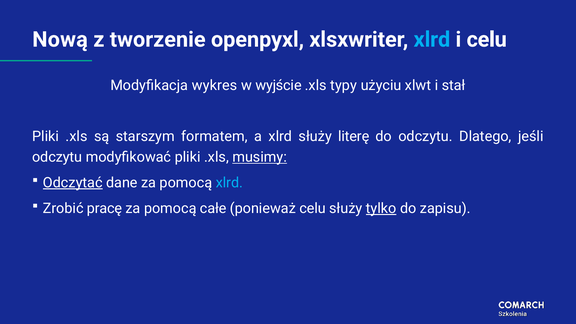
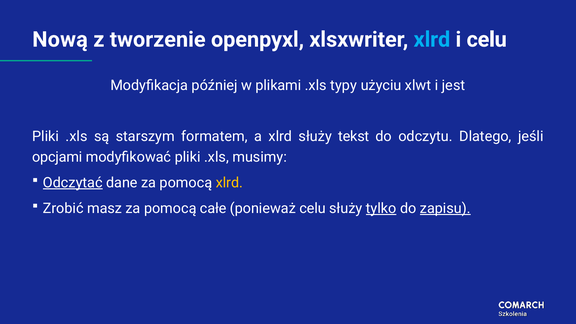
wykres: wykres -> później (215, 85)
wyjście: wyjście -> plikami (278, 85)
stał: stał -> jest (454, 85)
literę: literę -> tekst (354, 136)
odczytu: odczytu -> opcjami (57, 157)
musimy underline: present -> none (260, 157)
xlrd colour: light blue -> yellow (229, 183)
pracę: pracę -> masz (105, 208)
zapisu underline: none -> present (445, 208)
